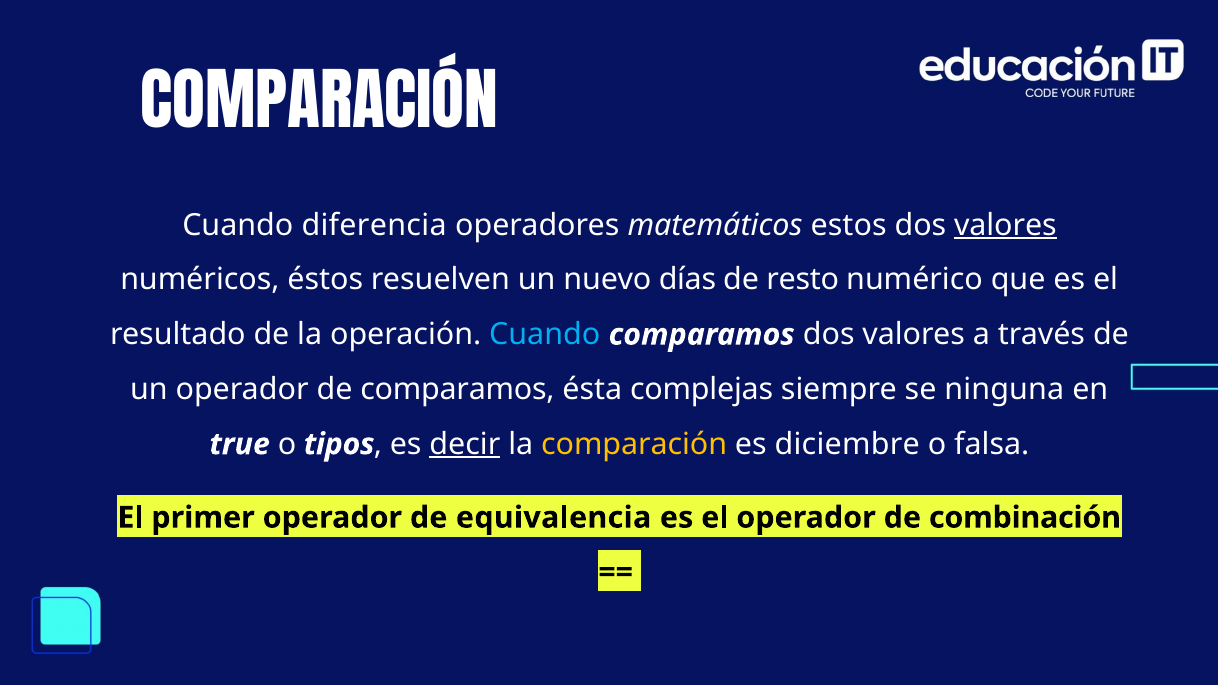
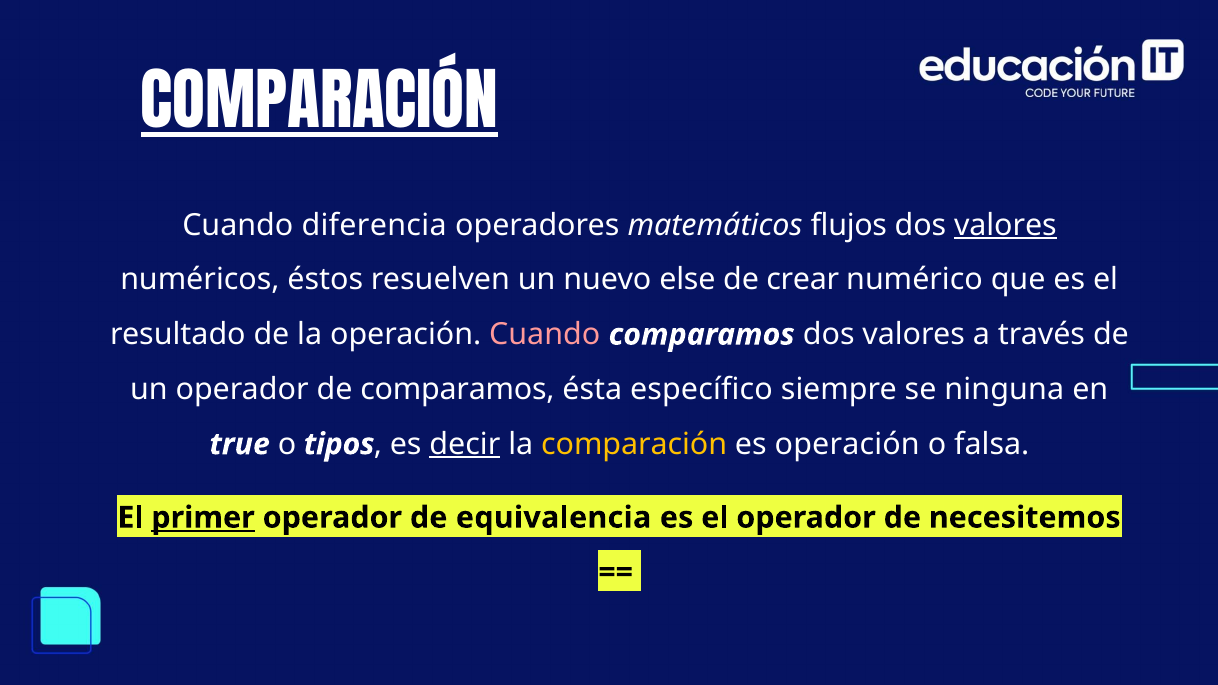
COMPARACIÓN underline: none -> present (319, 105)
estos: estos -> flujos (849, 225)
días: días -> else (687, 280)
resto: resto -> crear (803, 280)
Cuando colour: light blue -> pink (545, 335)
complejas: complejas -> específico (701, 389)
es diciembre: diciembre -> operación (847, 444)
primer underline: none -> present (203, 518)
combinación: combinación -> necesitemos (1025, 518)
